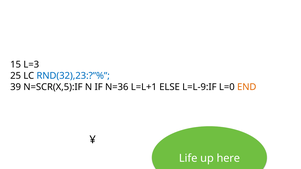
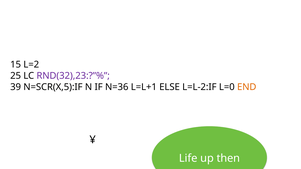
L=3: L=3 -> L=2 (31, 65)
RND(32),23:?”% colour: blue -> purple (73, 76)
L=L-9:IF: L=L-9:IF -> L=L-2:IF (199, 87)
here: here -> then (228, 158)
